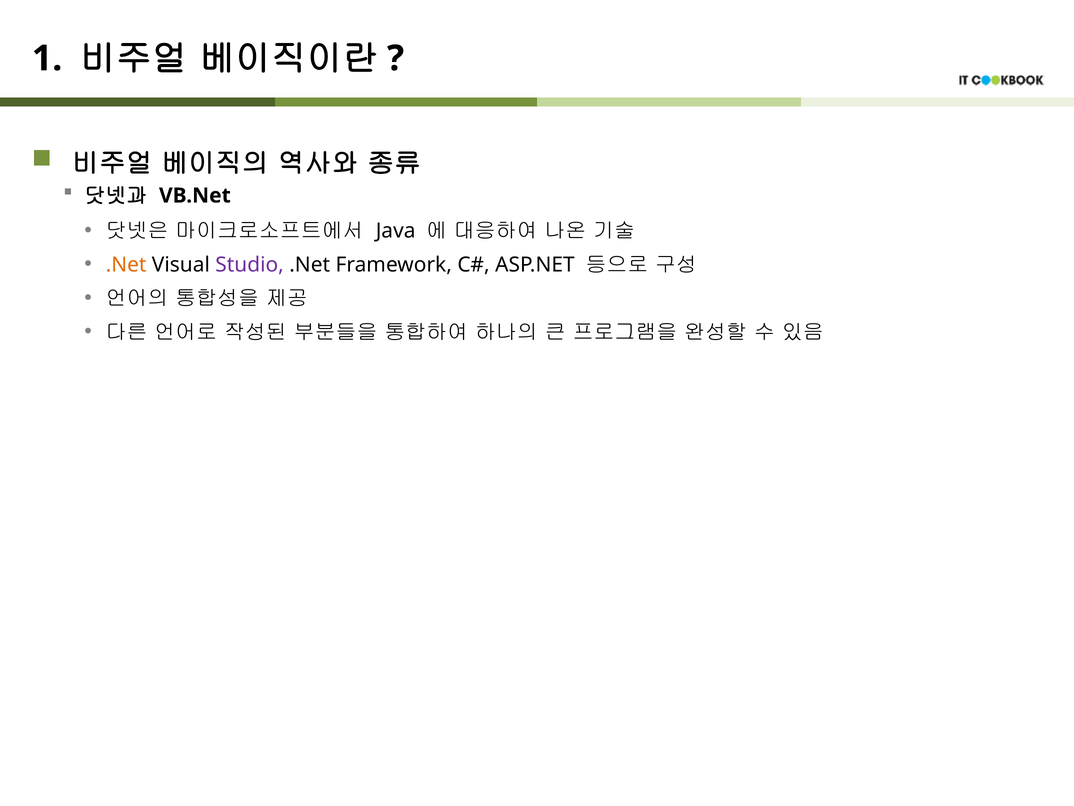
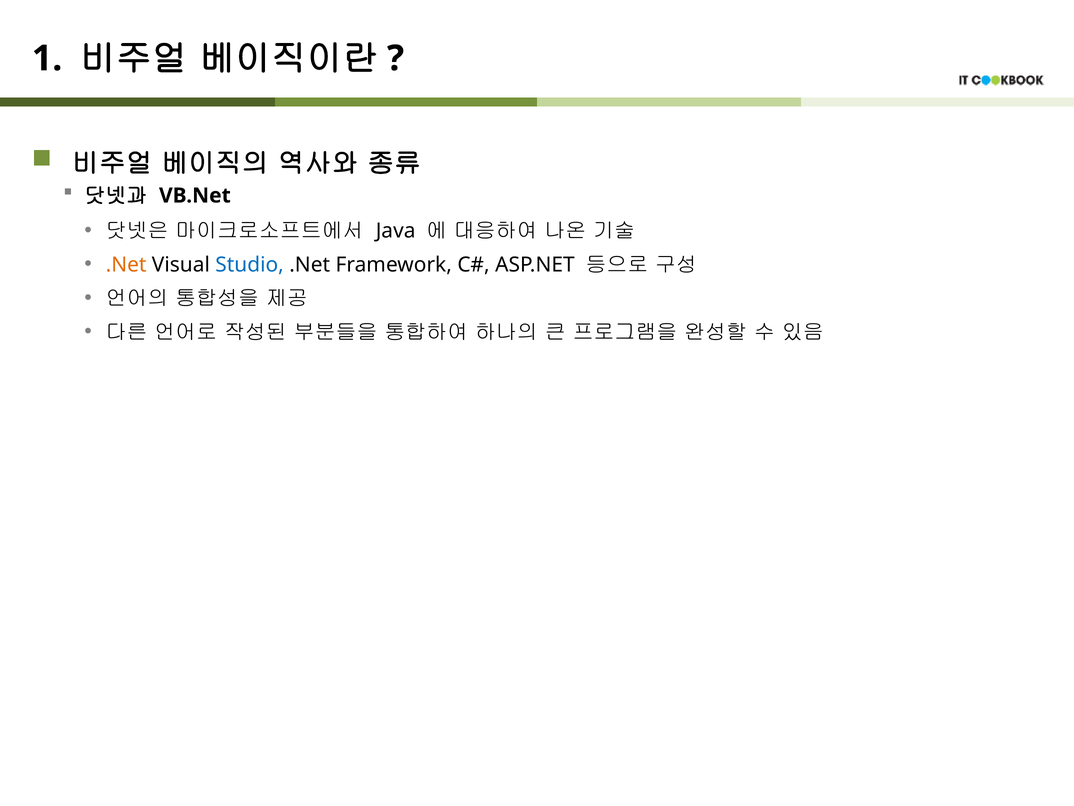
Studio colour: purple -> blue (250, 264)
